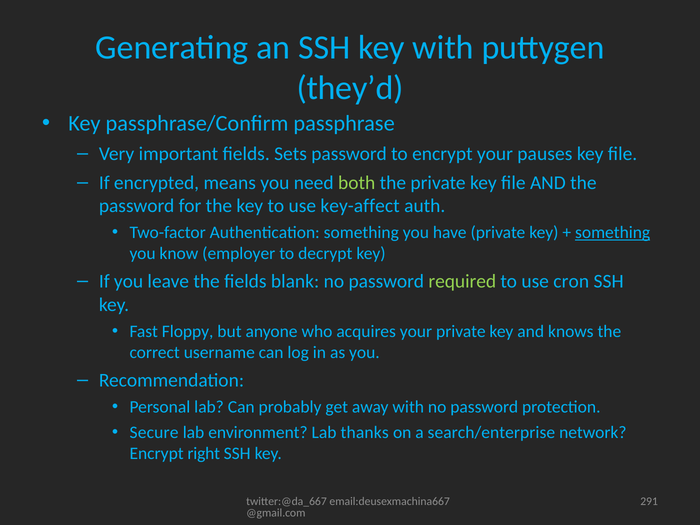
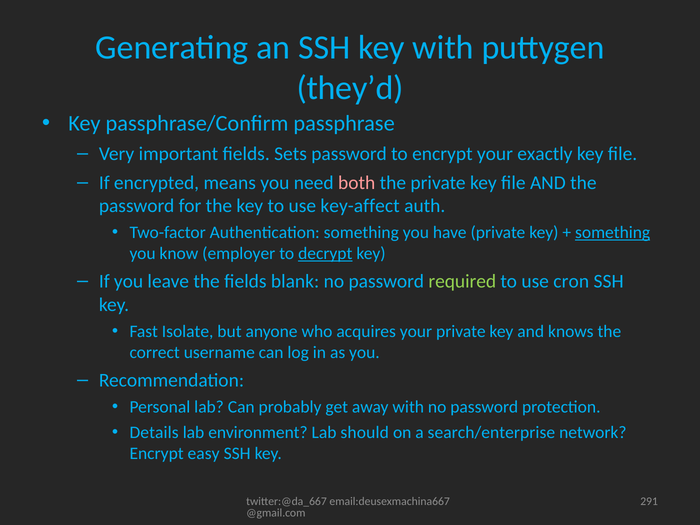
pauses: pauses -> exactly (545, 154)
both colour: light green -> pink (357, 183)
decrypt underline: none -> present (325, 254)
Floppy: Floppy -> Isolate (188, 331)
Secure: Secure -> Details (154, 433)
thanks: thanks -> should (365, 433)
right: right -> easy (204, 454)
